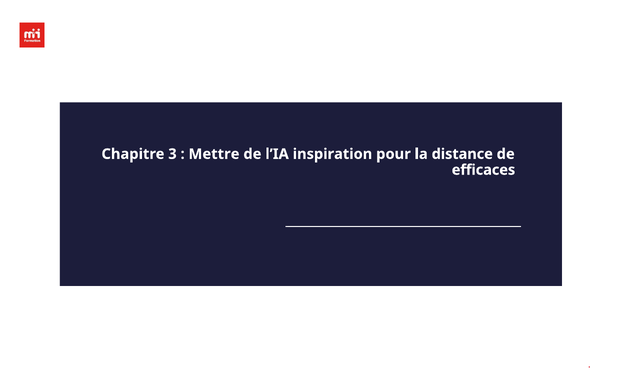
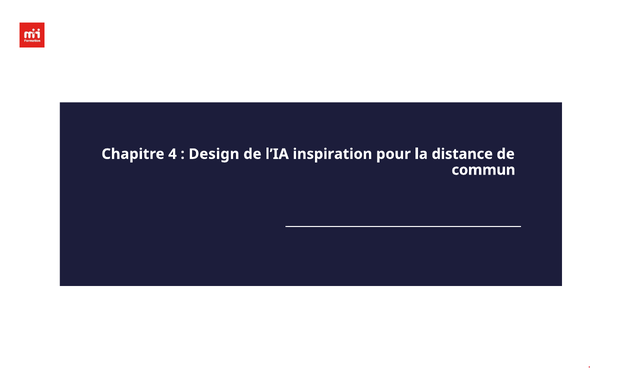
3: 3 -> 4 (172, 154)
Mettre: Mettre -> Design (214, 154)
efficaces: efficaces -> commun (483, 170)
